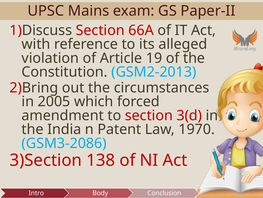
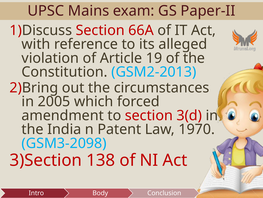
GSM3-2086: GSM3-2086 -> GSM3-2098 (64, 143)
